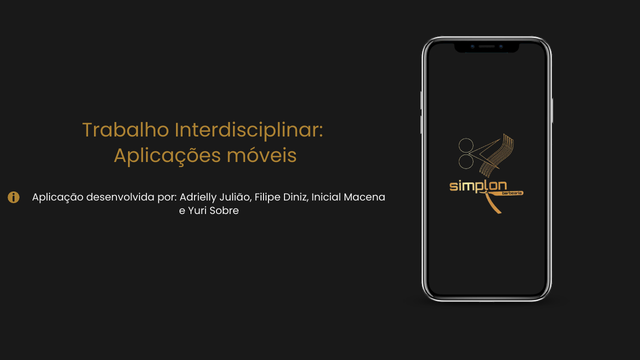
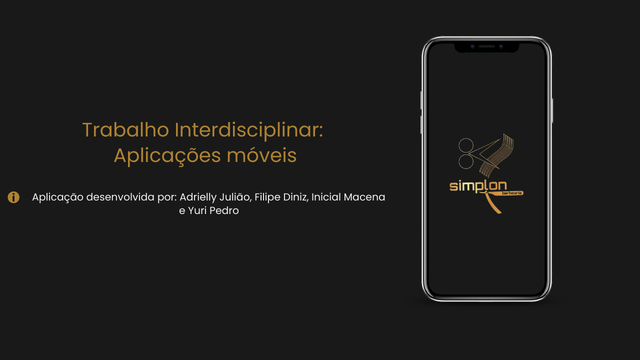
Sobre: Sobre -> Pedro (224, 211)
